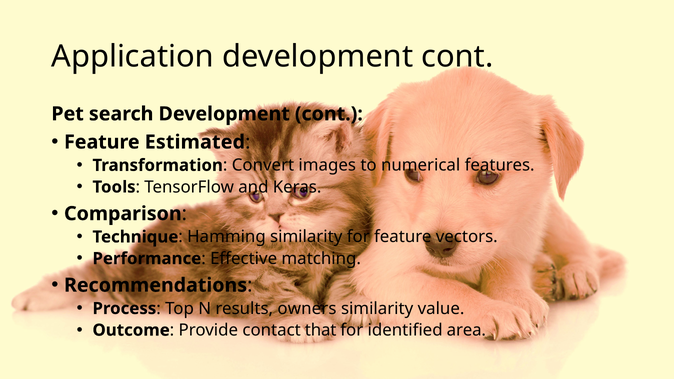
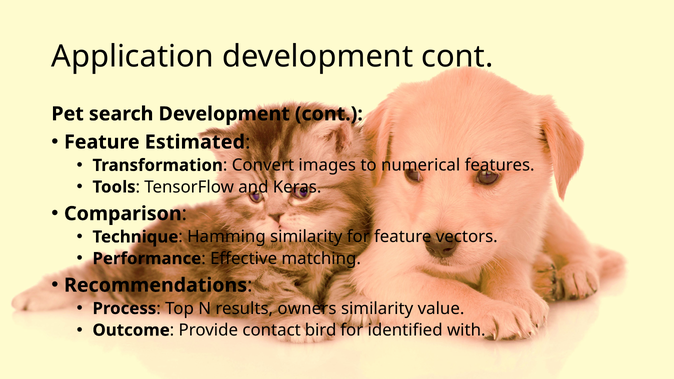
that: that -> bird (321, 330)
area: area -> with (466, 330)
